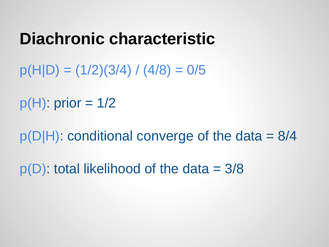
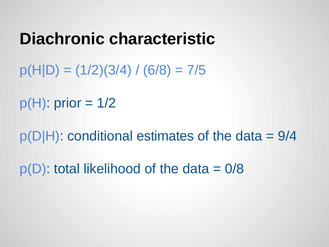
4/8: 4/8 -> 6/8 (157, 70)
0/5: 0/5 -> 7/5 (196, 70)
converge: converge -> estimates (165, 136)
8/4: 8/4 -> 9/4 (287, 136)
3/8: 3/8 -> 0/8 (234, 169)
